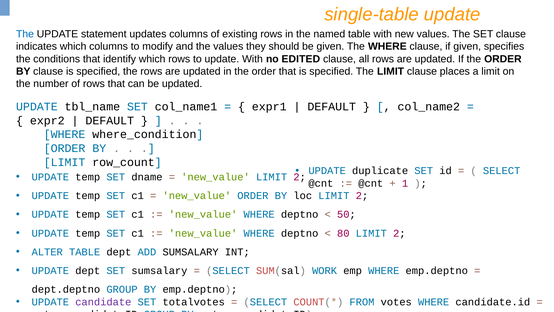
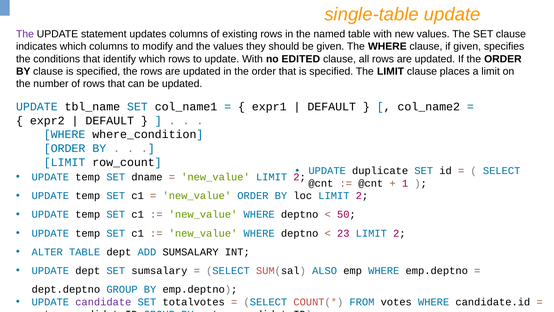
The colour: blue -> purple (25, 34)
80: 80 -> 23 (343, 233)
WORK: WORK -> ALSO (325, 270)
